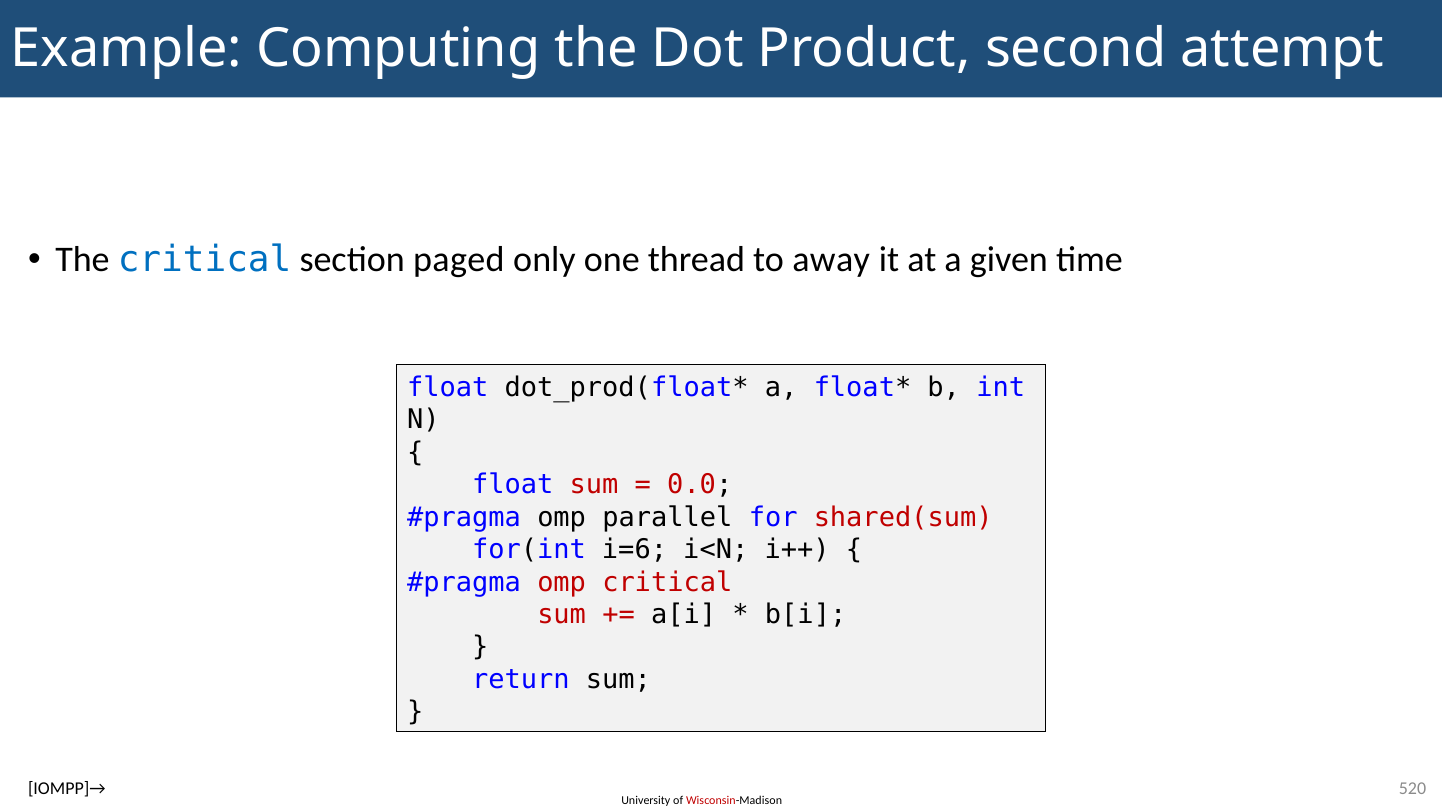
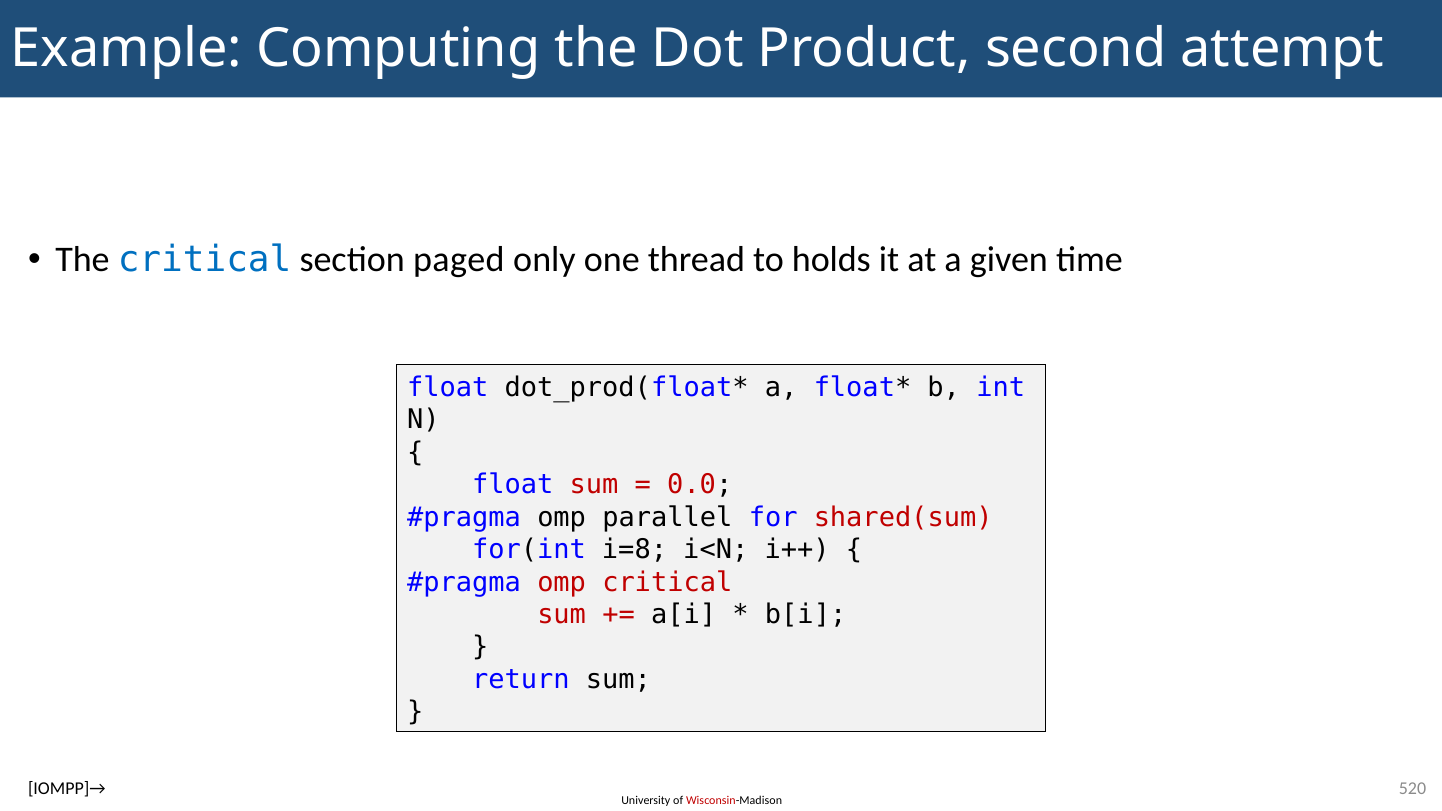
away: away -> holds (831, 260)
i=6: i=6 -> i=8 (635, 550)
